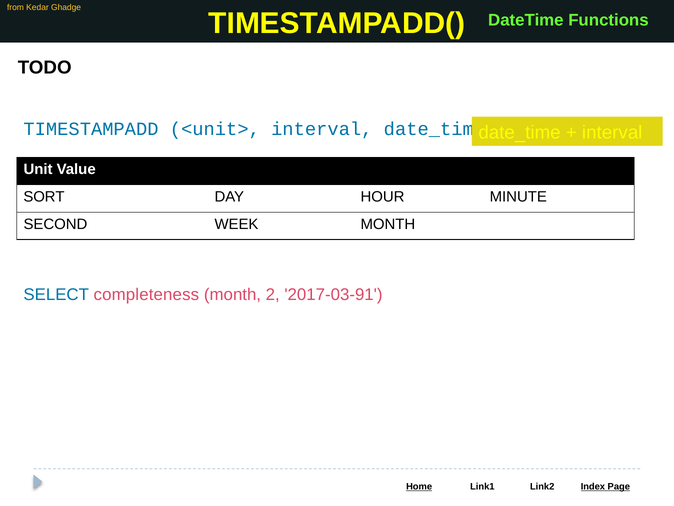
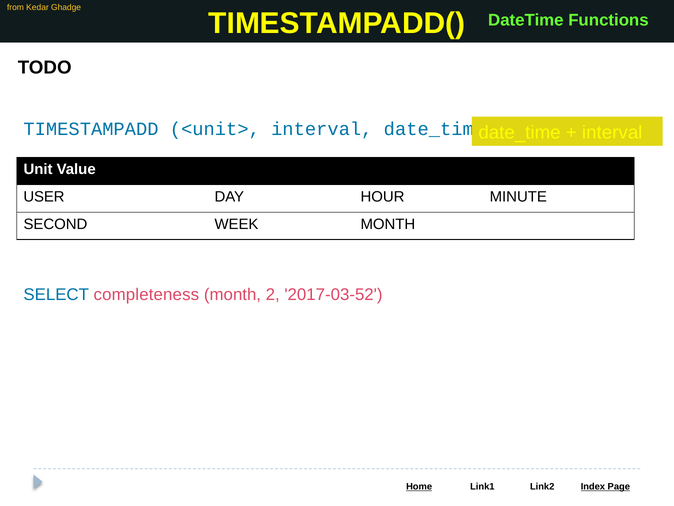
SORT: SORT -> USER (44, 197)
2017-03-91: 2017-03-91 -> 2017-03-52 (333, 294)
